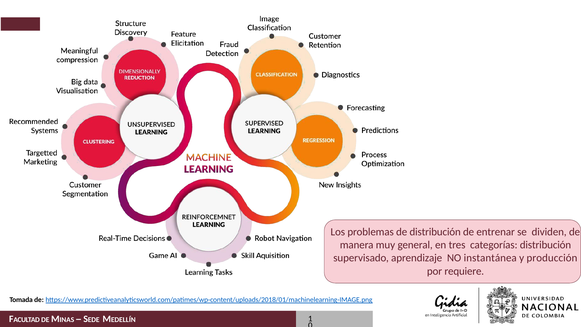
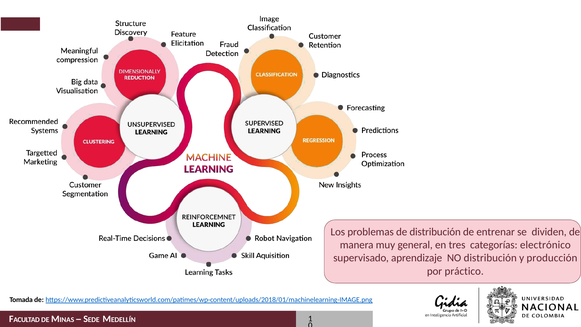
categorías distribución: distribución -> electrónico (545, 245)
NO instantánea: instantánea -> distribución (490, 258)
requiere: requiere -> práctico (464, 271)
